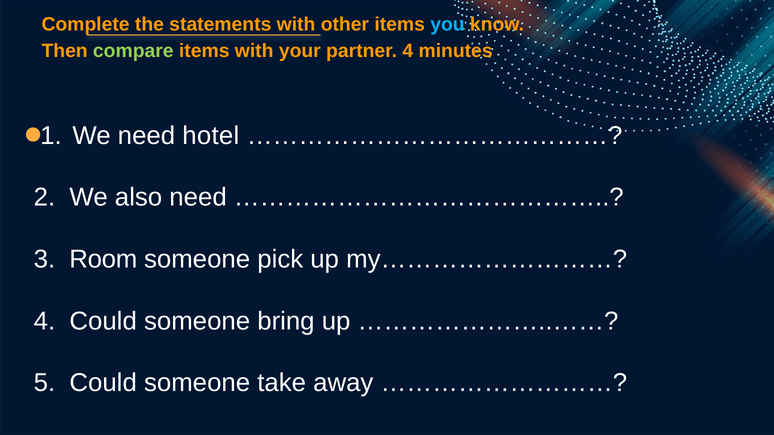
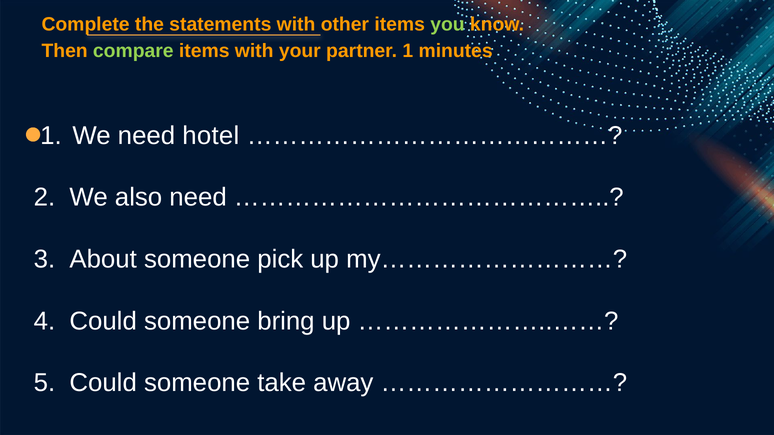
you colour: light blue -> light green (447, 24)
partner 4: 4 -> 1 (408, 51)
Room: Room -> About (103, 259)
